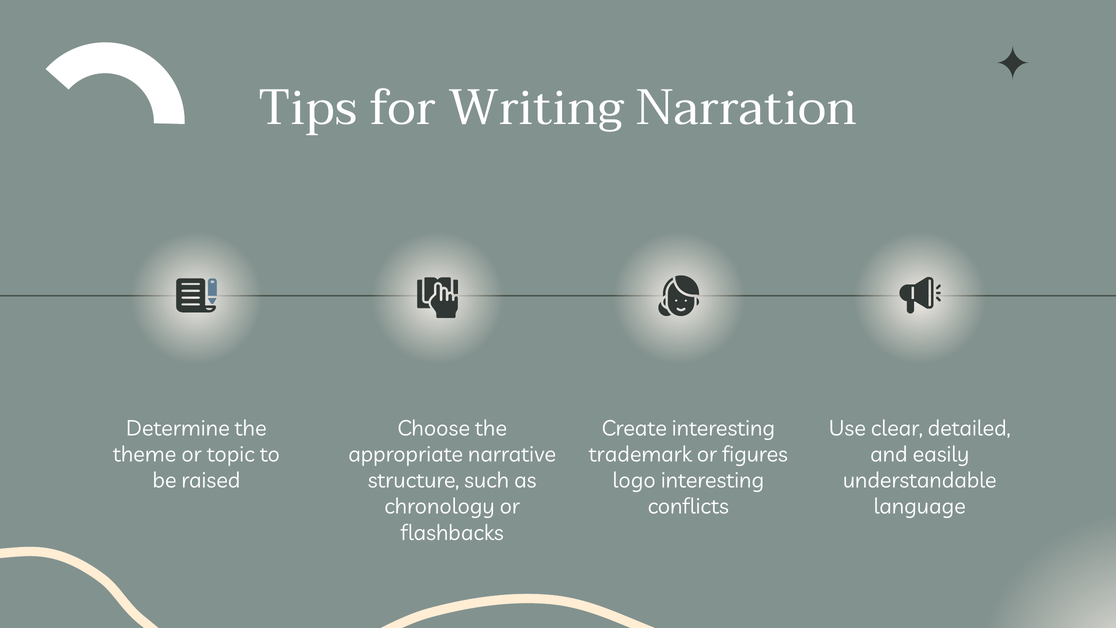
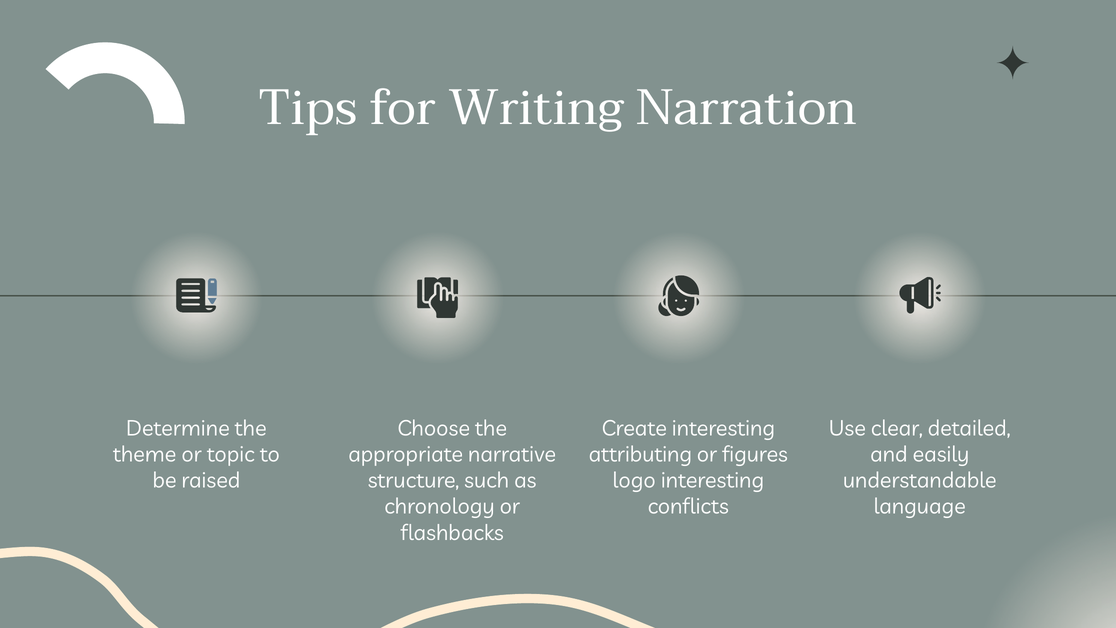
trademark: trademark -> attributing (640, 454)
